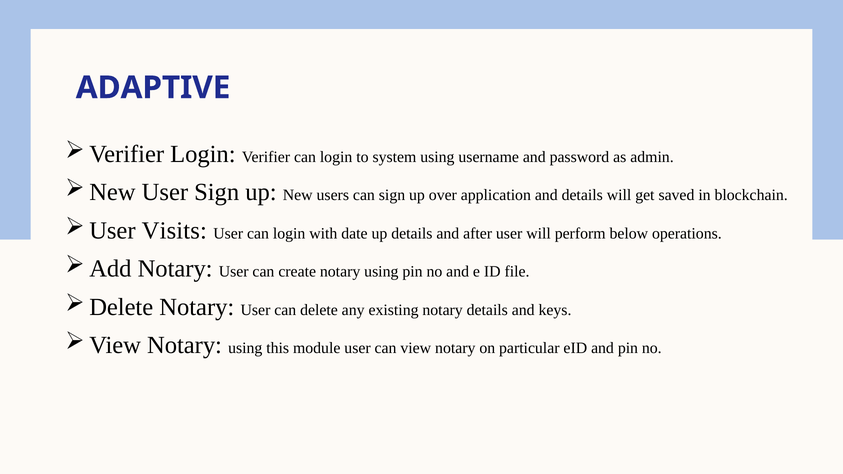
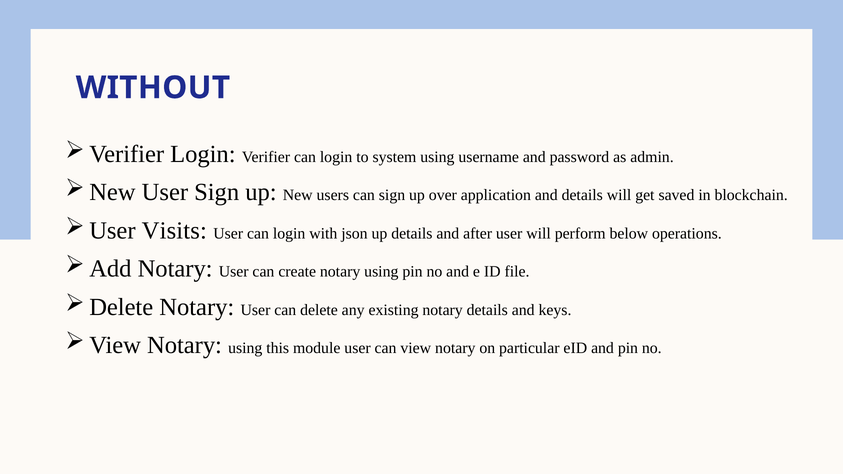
ADAPTIVE: ADAPTIVE -> WITHOUT (153, 88)
date: date -> json (354, 233)
